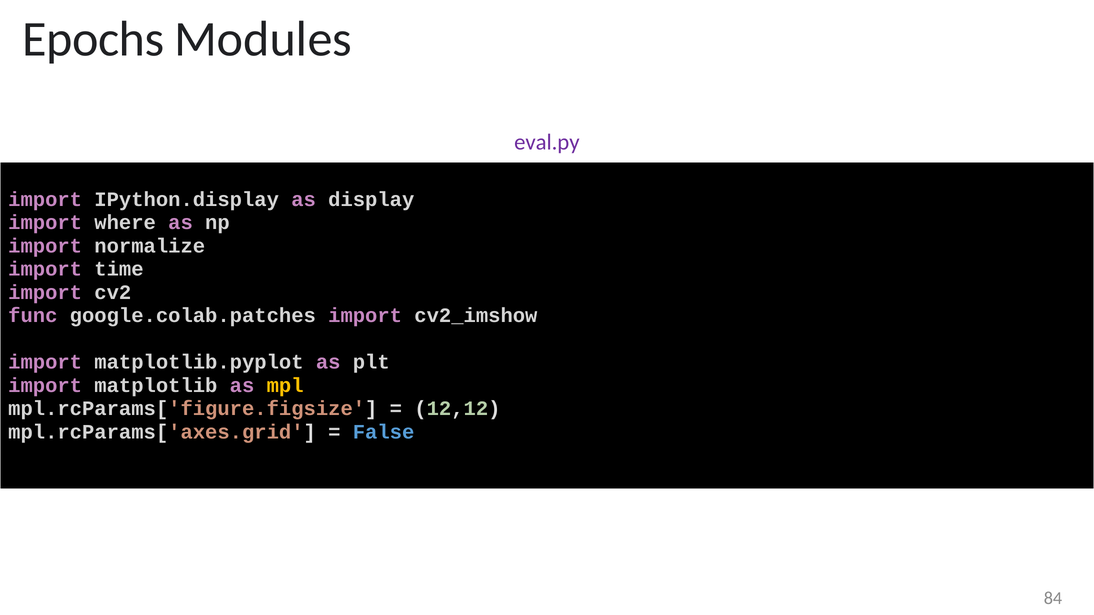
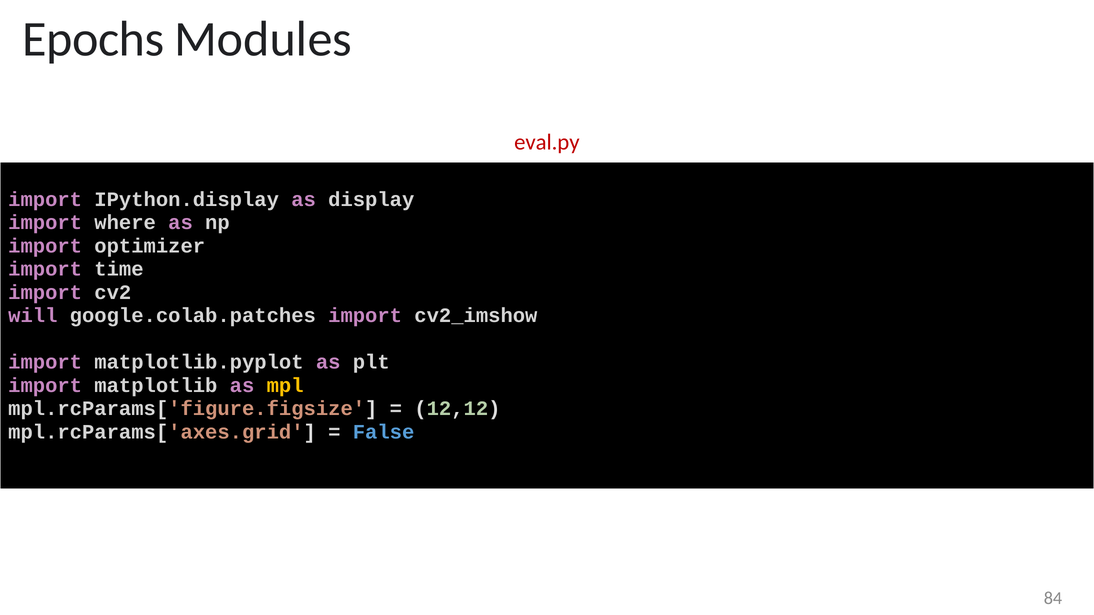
eval.py colour: purple -> red (547, 142)
normalize: normalize -> optimizer (150, 246)
func: func -> will (33, 316)
